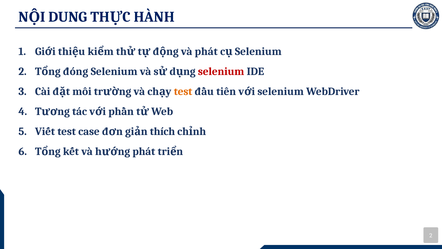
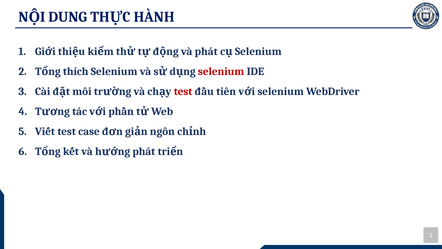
đóng: đóng -> thích (76, 71)
test colour: orange -> red (183, 91)
thích: thích -> ngôn (162, 131)
